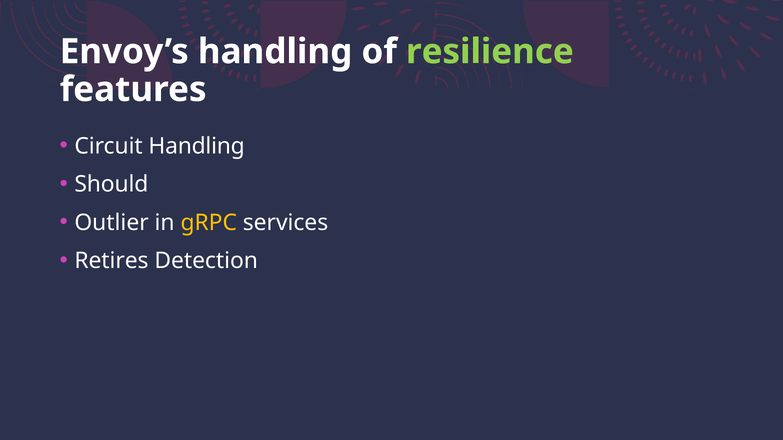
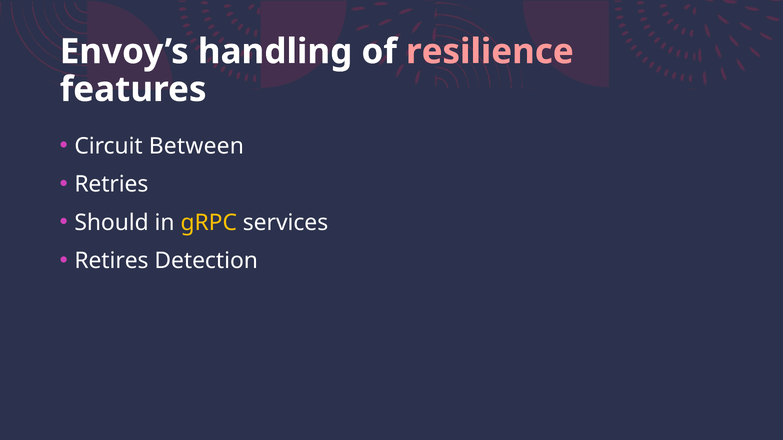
resilience colour: light green -> pink (490, 52)
Circuit Handling: Handling -> Between (196, 146)
Should: Should -> Retries (111, 184)
Outlier: Outlier -> Should (112, 223)
